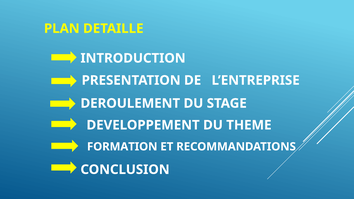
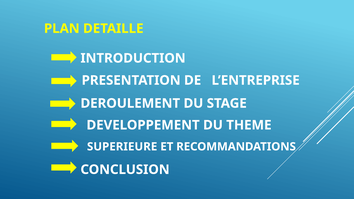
FORMATION: FORMATION -> SUPERIEURE (122, 147)
